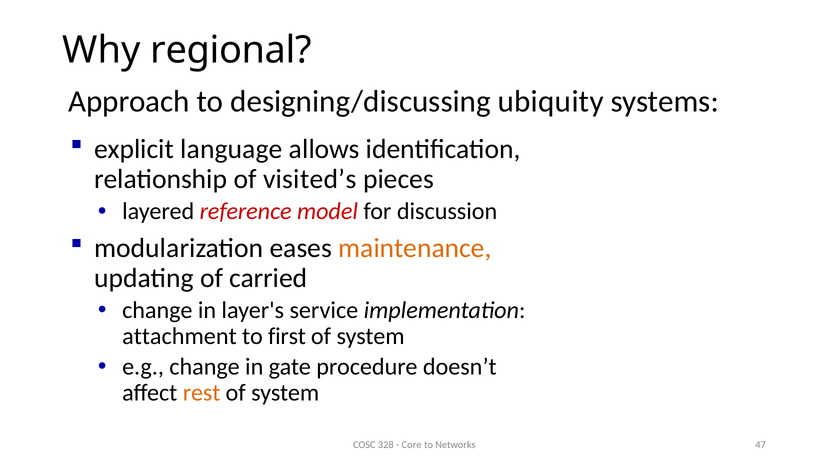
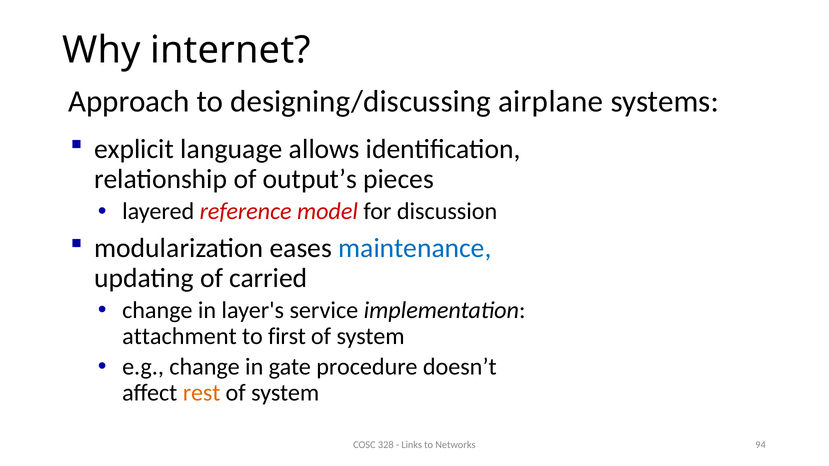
regional: regional -> internet (231, 50)
ubiquity: ubiquity -> airplane (551, 102)
visited’s: visited’s -> output’s (310, 179)
maintenance colour: orange -> blue (415, 248)
Core: Core -> Links (412, 445)
47: 47 -> 94 (761, 445)
